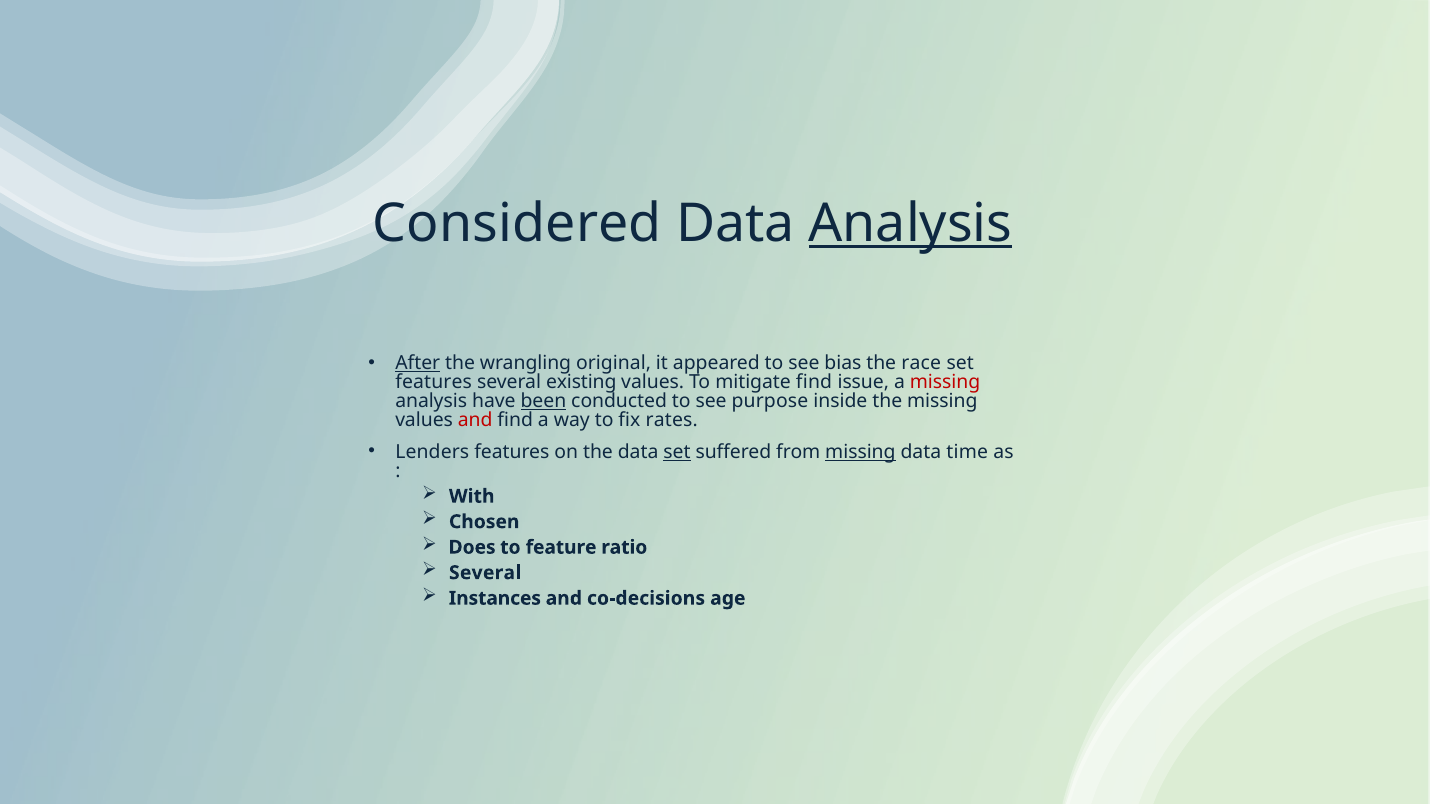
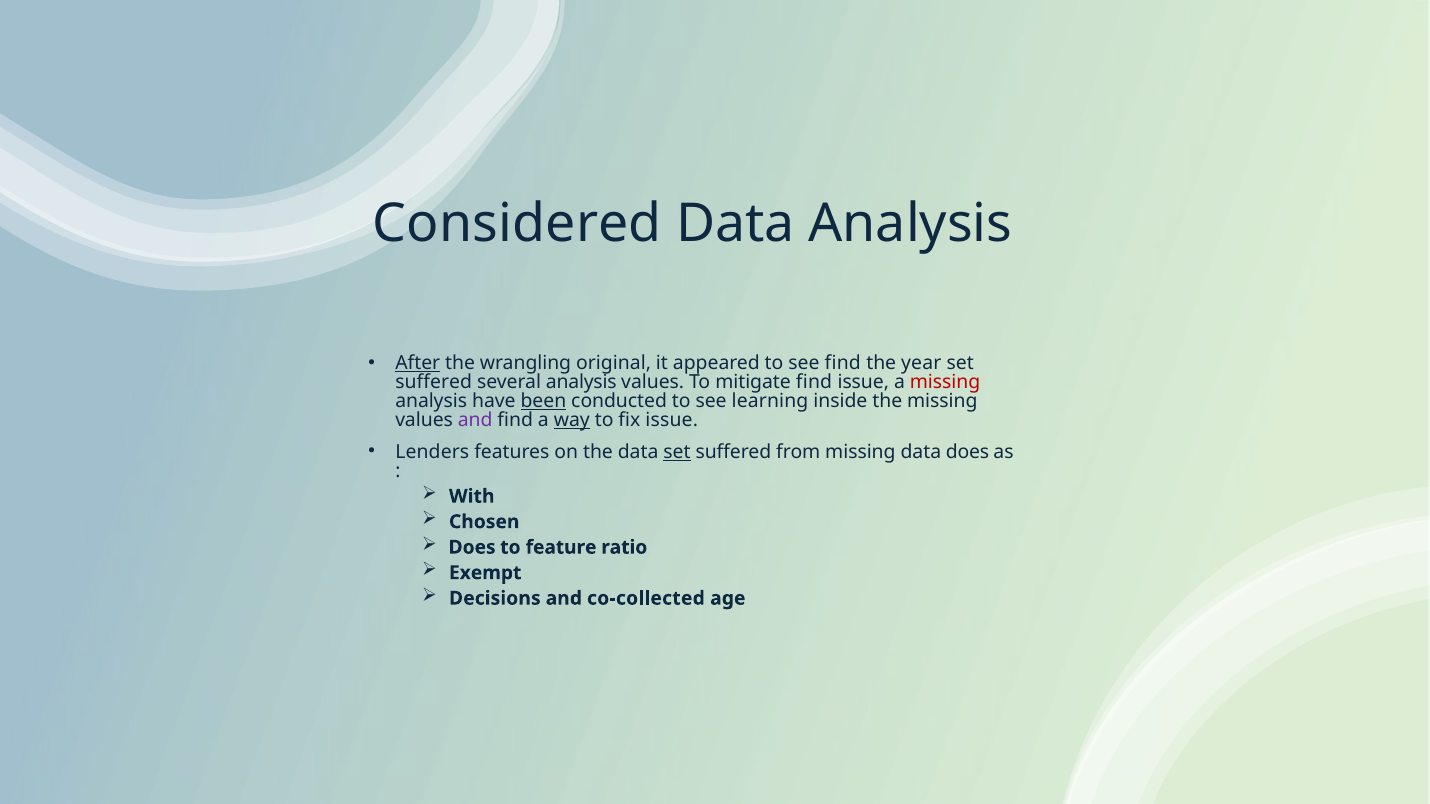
Analysis underline: present -> none (910, 224)
see bias: bias -> find (843, 363)
race: race -> year (921, 363)
features: features -> suffered (434, 382)
several existing: existing -> analysis (581, 382)
purpose: purpose -> learning (770, 401)
and colour: red -> purple (475, 420)
way underline: none -> present (572, 420)
fix rates: rates -> issue (672, 420)
missing underline: present -> none (860, 452)
data time: time -> does (967, 452)
Several: Several -> Exempt (485, 573)
Instances: Instances -> Decisions (495, 599)
co-decisions: co-decisions -> co-collected (646, 599)
